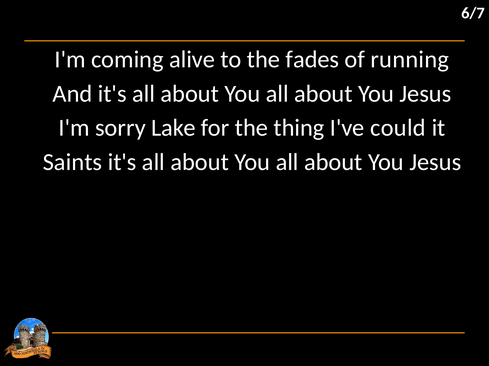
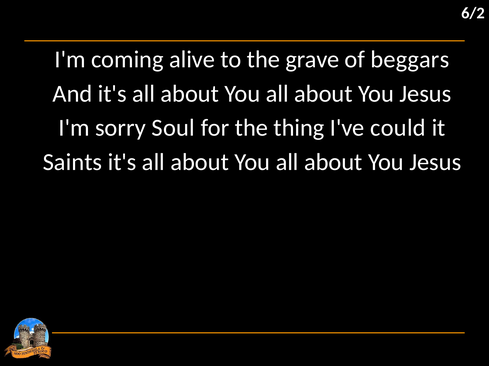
6/7: 6/7 -> 6/2 (473, 13)
fades: fades -> grave (312, 60)
running: running -> beggars (410, 60)
Lake: Lake -> Soul (173, 128)
